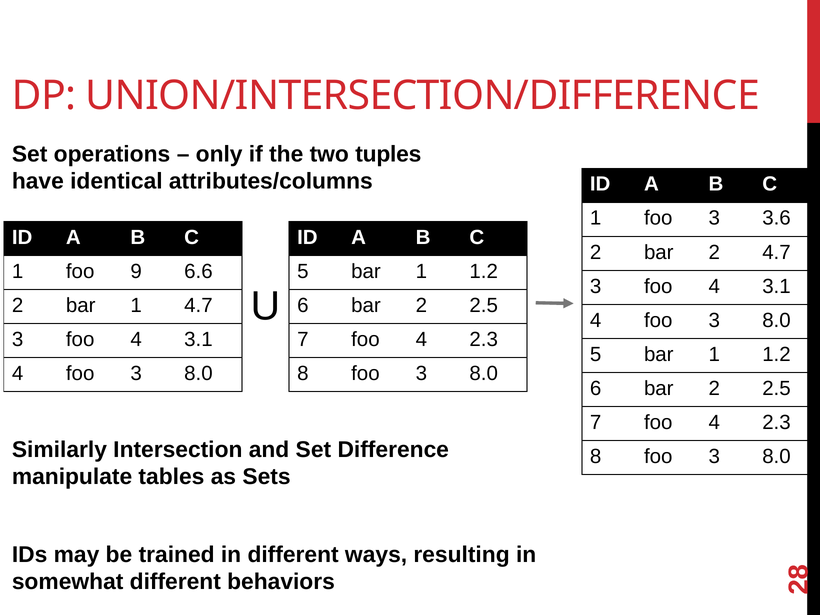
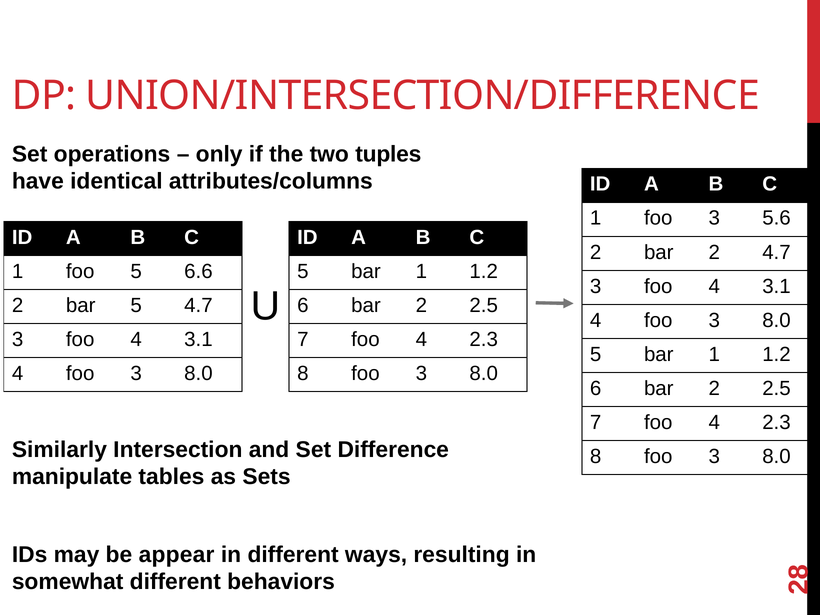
3.6: 3.6 -> 5.6 (777, 218)
foo 9: 9 -> 5 (136, 271)
2 bar 1: 1 -> 5 (136, 305)
trained: trained -> appear (177, 555)
